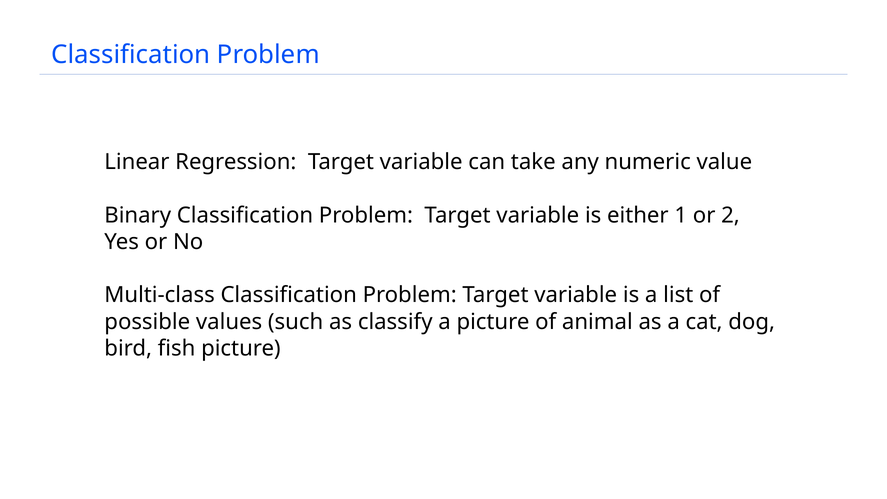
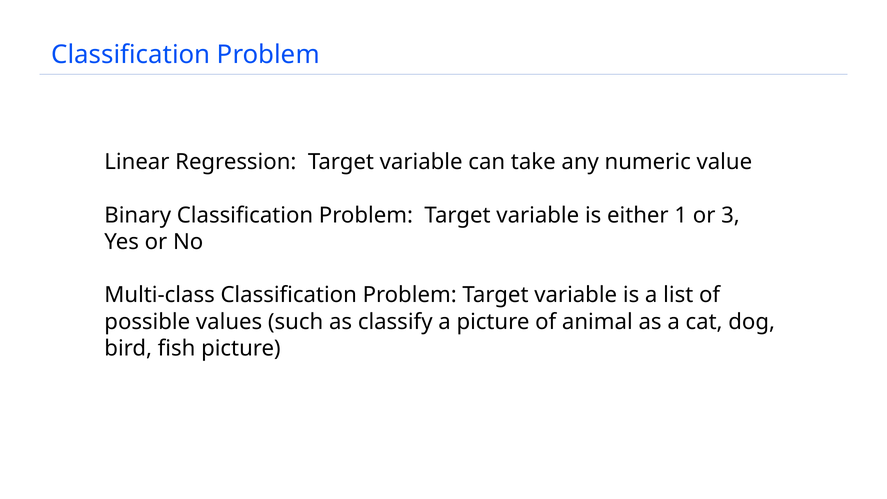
2: 2 -> 3 (731, 215)
